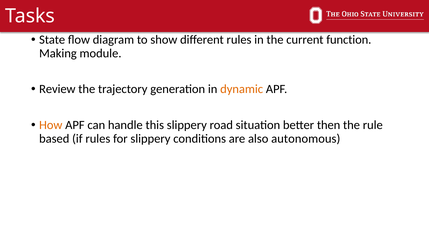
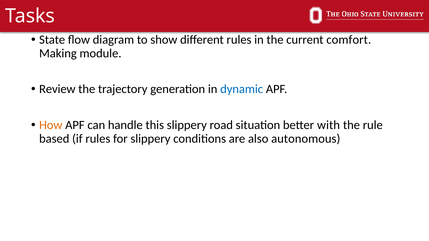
function: function -> comfort (349, 40)
dynamic colour: orange -> blue (242, 89)
then: then -> with (329, 125)
